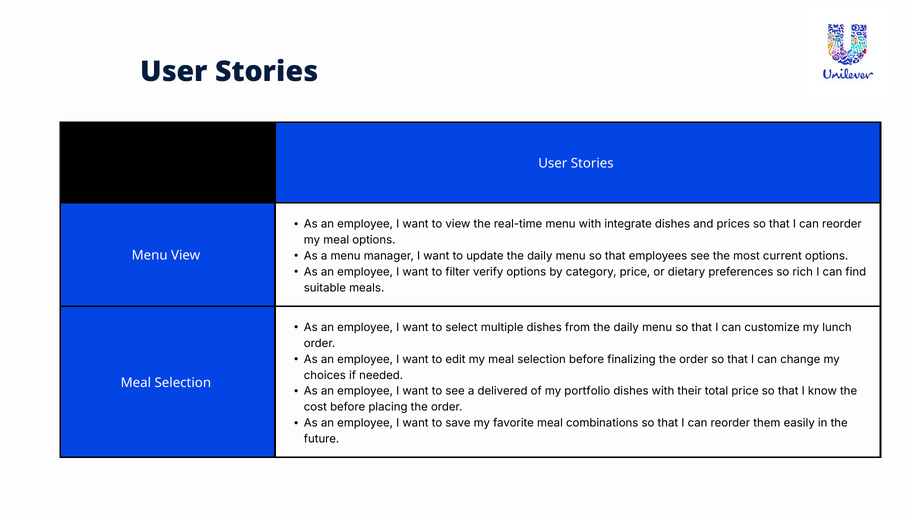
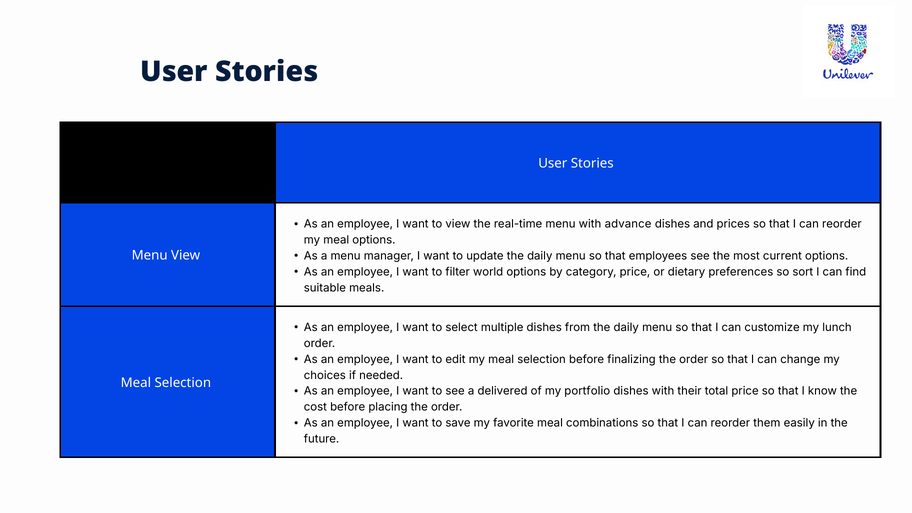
integrate: integrate -> advance (628, 224)
verify: verify -> world (488, 272)
rich: rich -> sort (803, 272)
